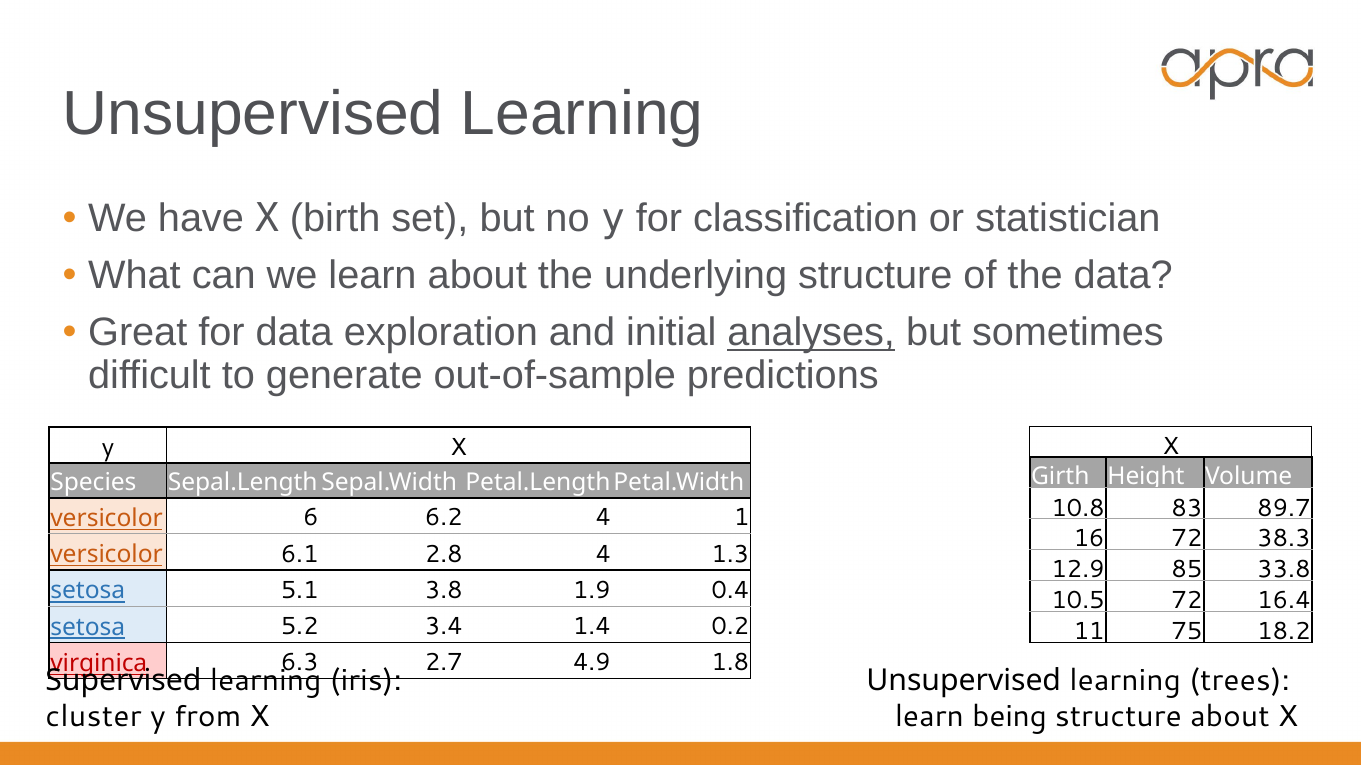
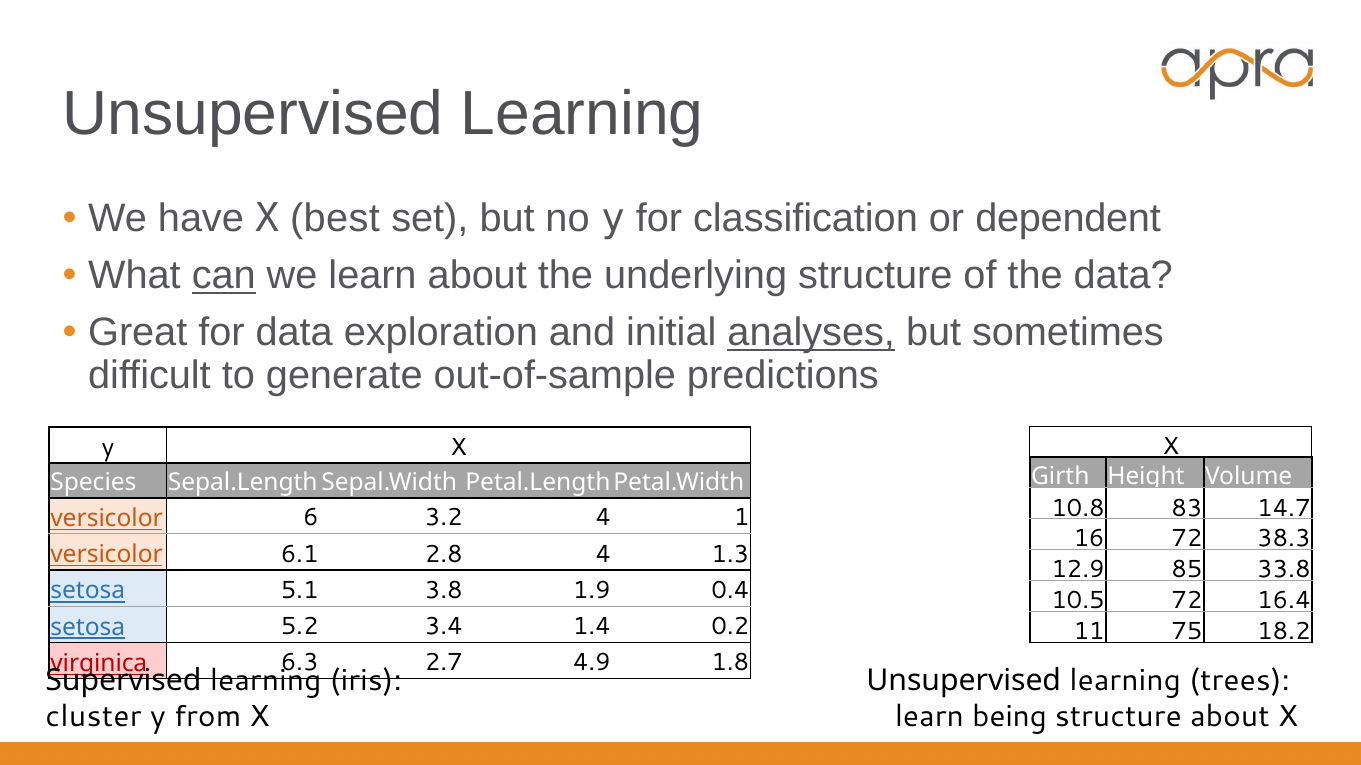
birth: birth -> best (335, 219)
statistician: statistician -> dependent (1068, 219)
can underline: none -> present (224, 276)
89.7: 89.7 -> 14.7 (1284, 508)
6.2: 6.2 -> 3.2 (444, 518)
